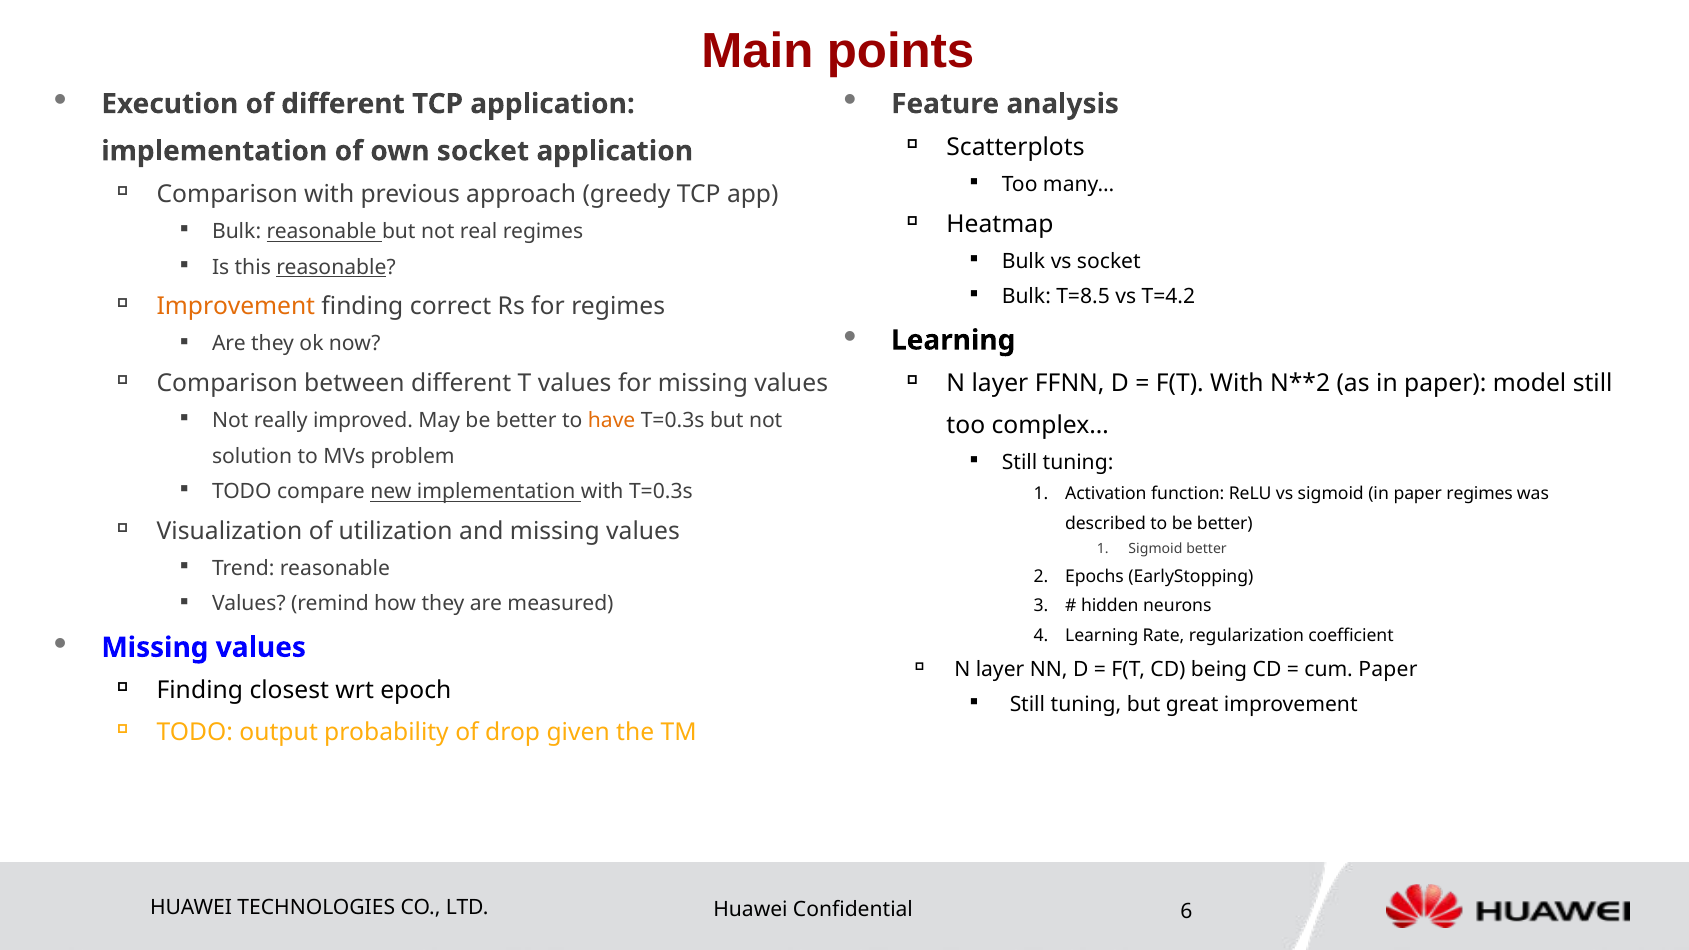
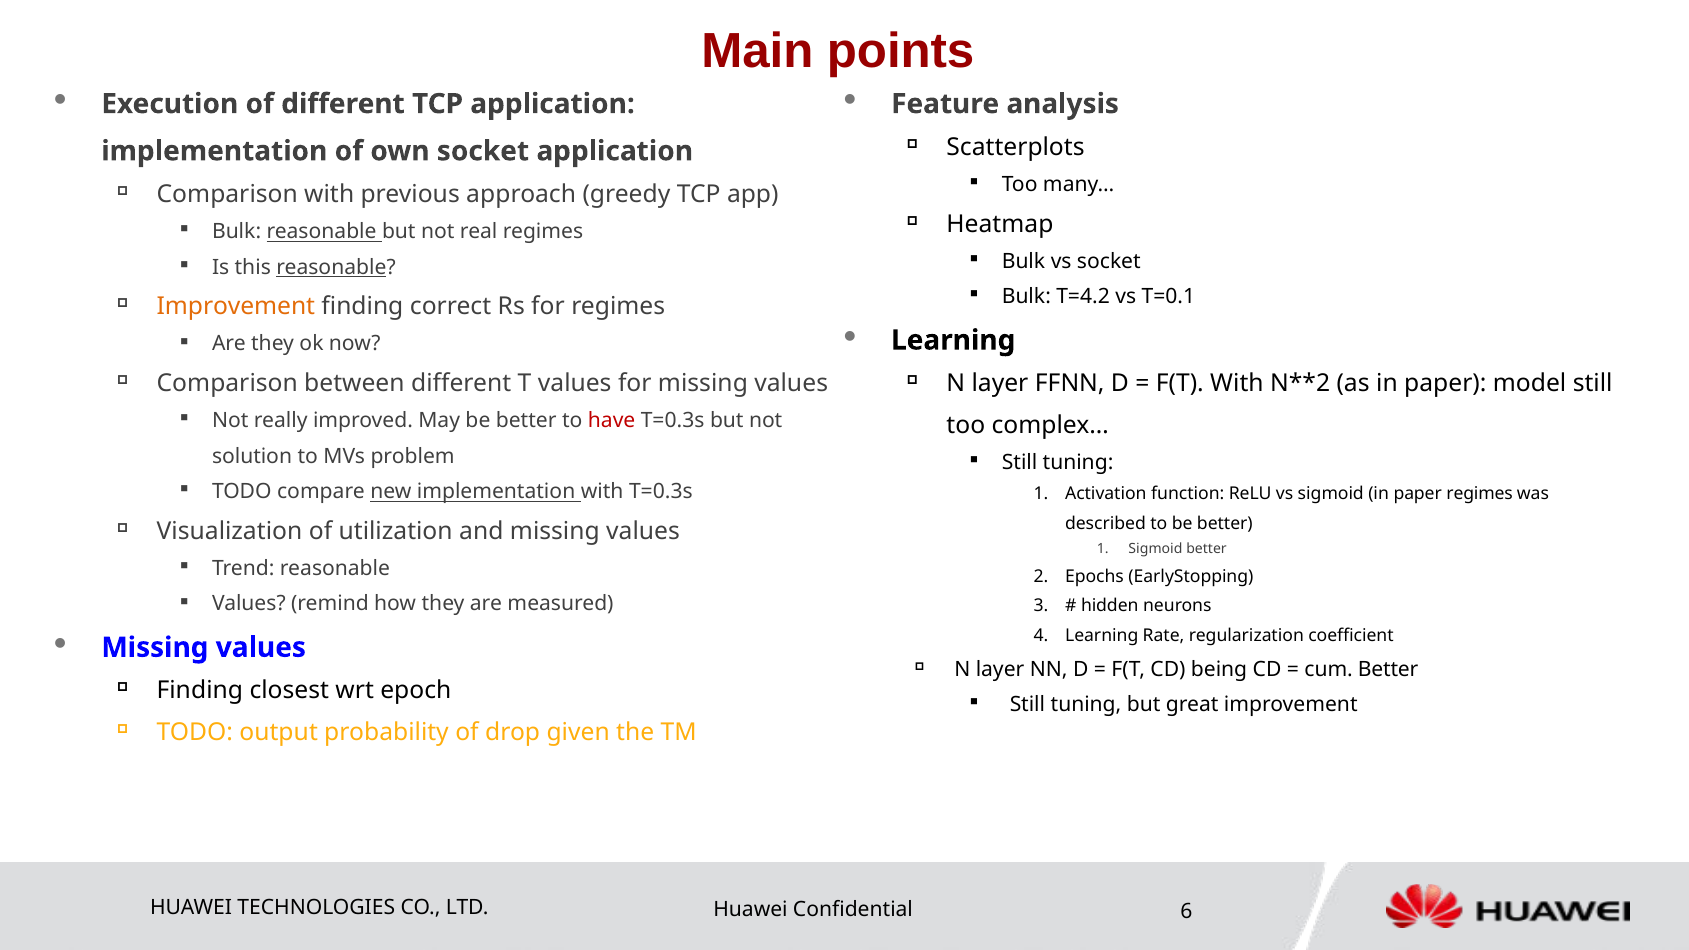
T=8.5: T=8.5 -> T=4.2 (1083, 297)
T=4.2: T=4.2 -> T=0.1 (1168, 297)
have colour: orange -> red (612, 421)
cum Paper: Paper -> Better (1388, 669)
